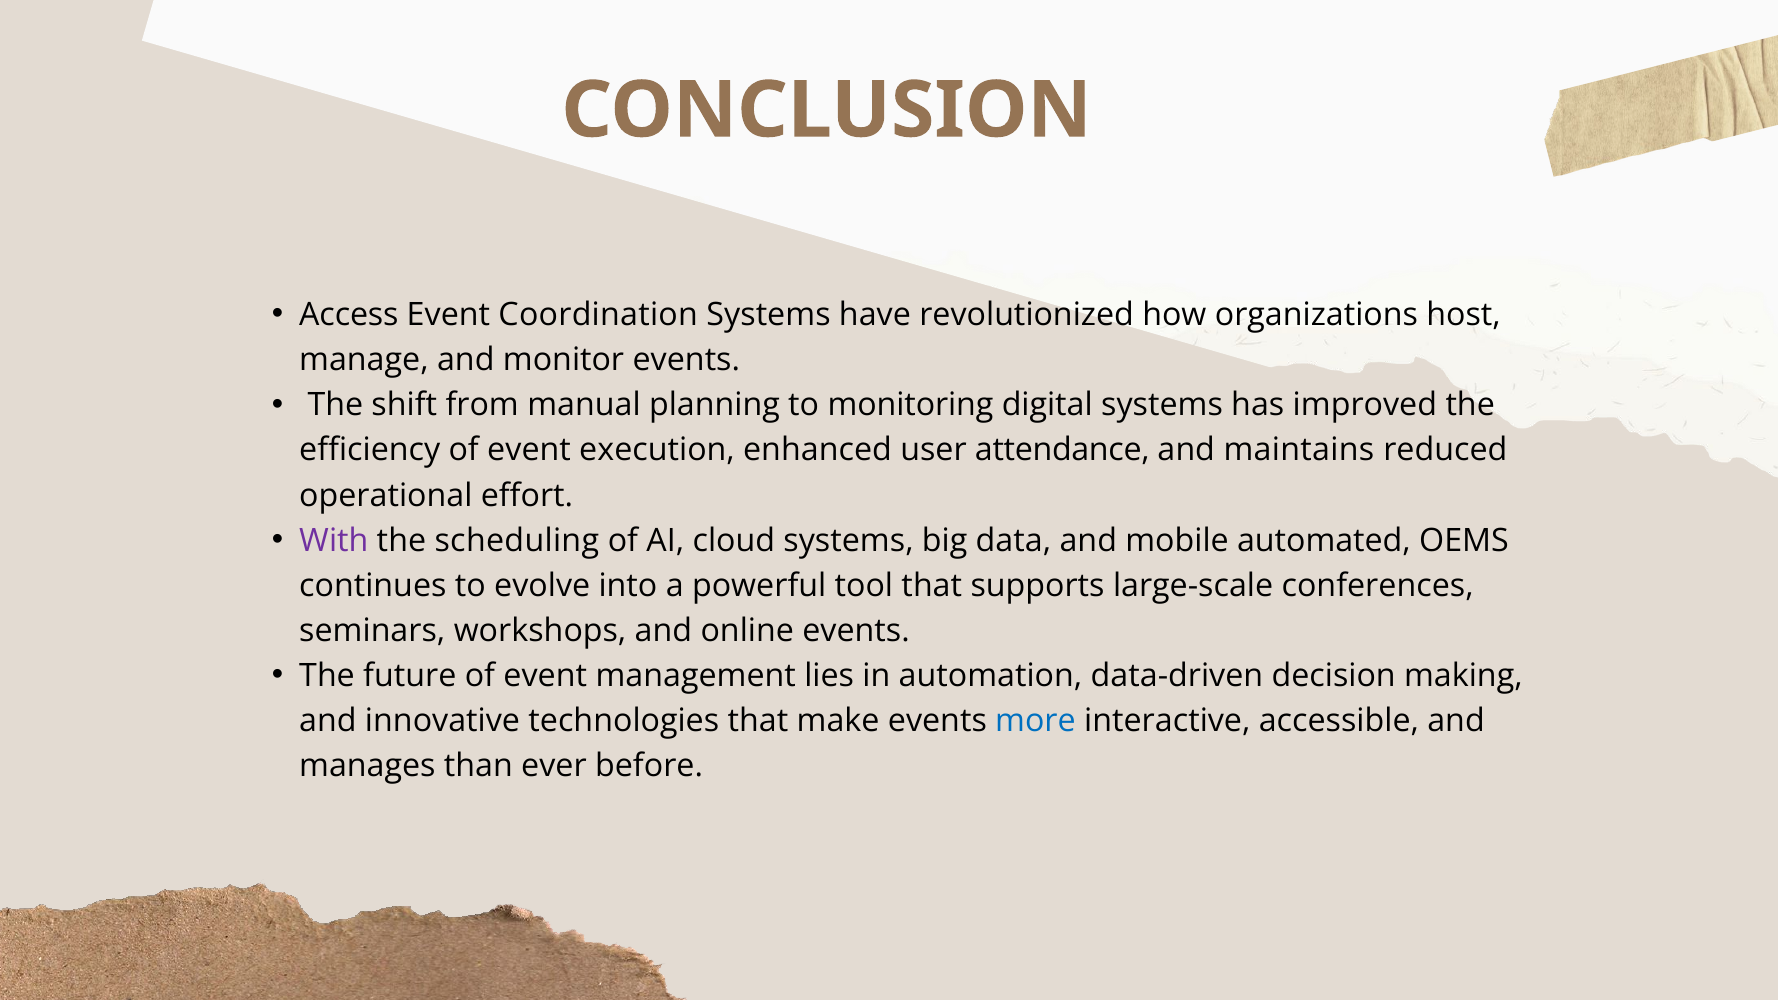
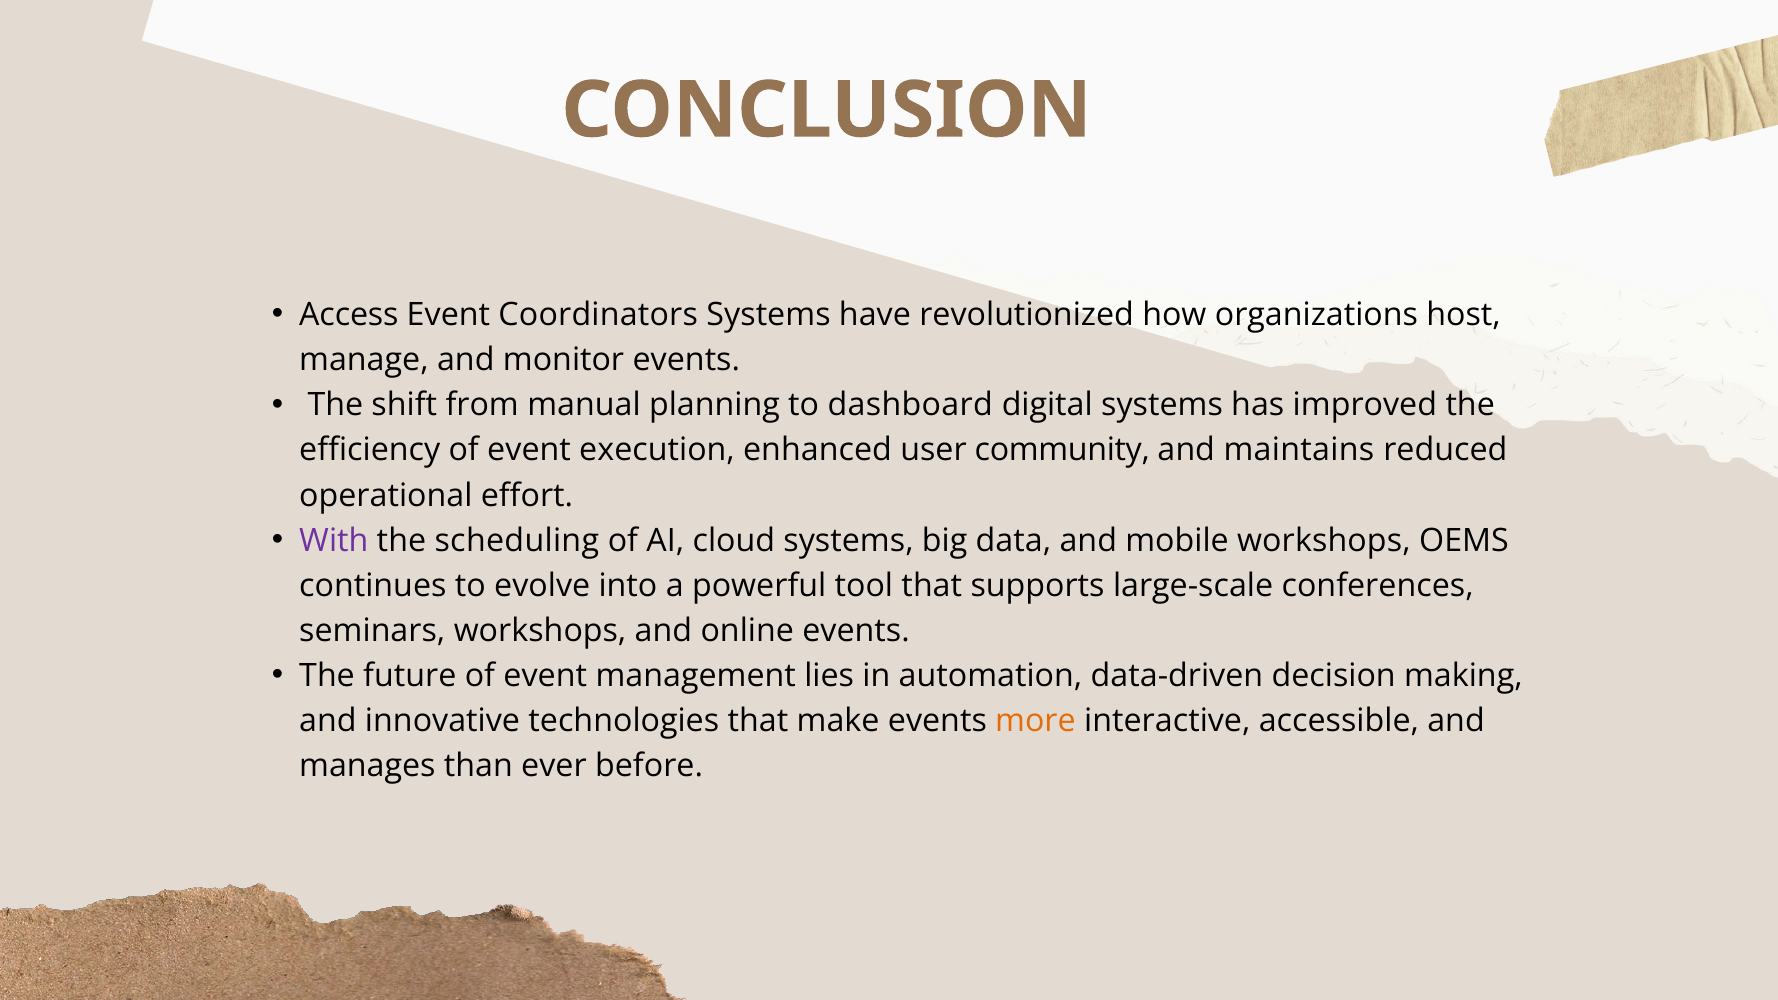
Coordination: Coordination -> Coordinators (598, 315)
monitoring: monitoring -> dashboard (910, 405)
attendance: attendance -> community (1062, 450)
mobile automated: automated -> workshops (1324, 541)
more colour: blue -> orange (1035, 721)
